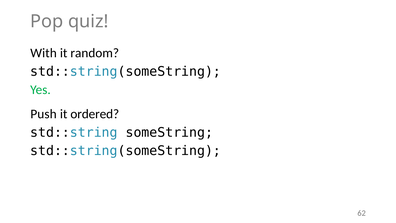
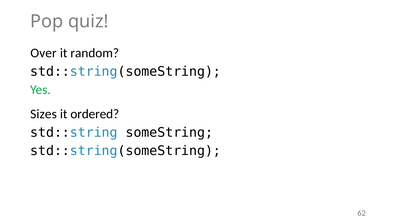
With: With -> Over (44, 53)
Push: Push -> Sizes (44, 114)
